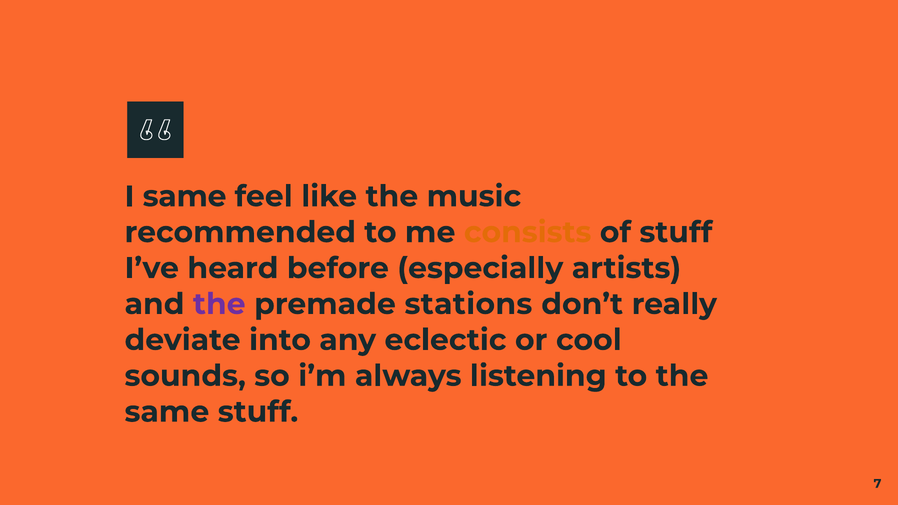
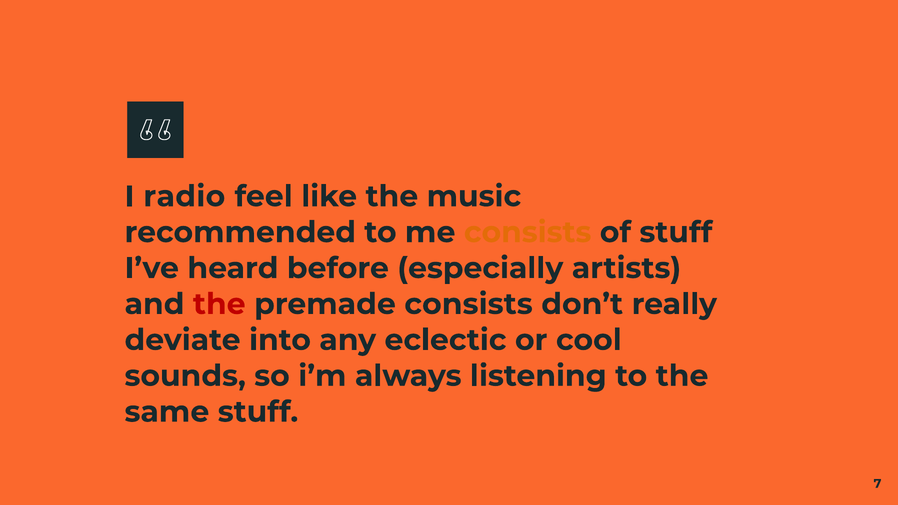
I same: same -> radio (184, 196)
the colour: purple -> red (219, 304)
premade stations: stations -> consists (469, 304)
